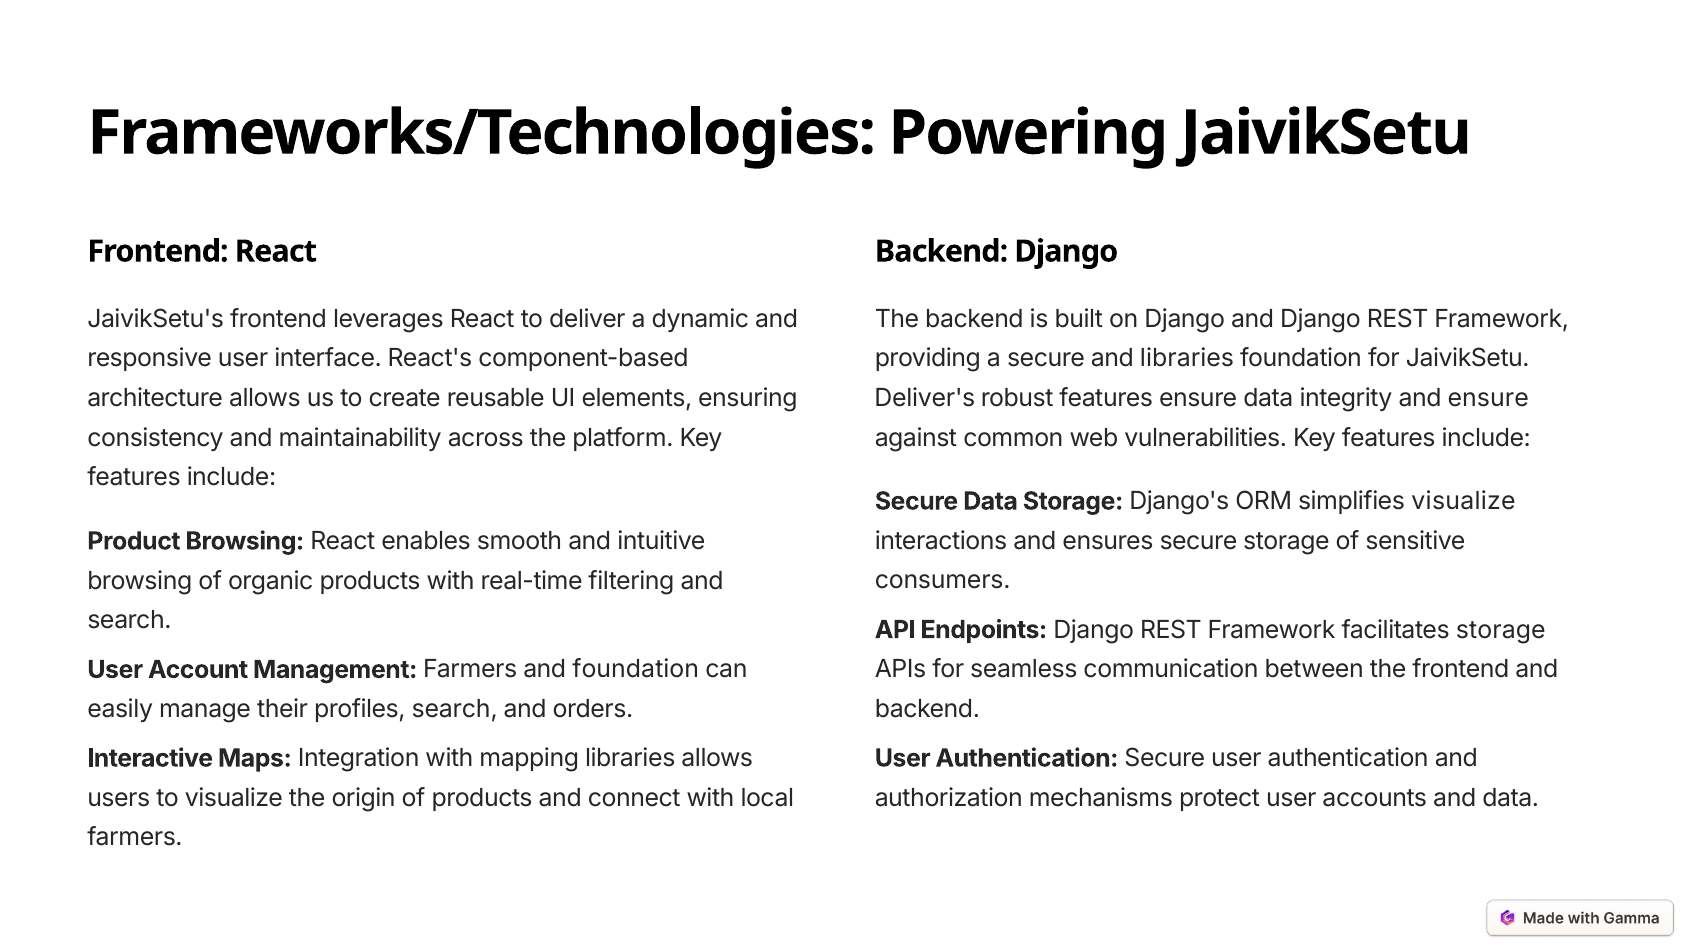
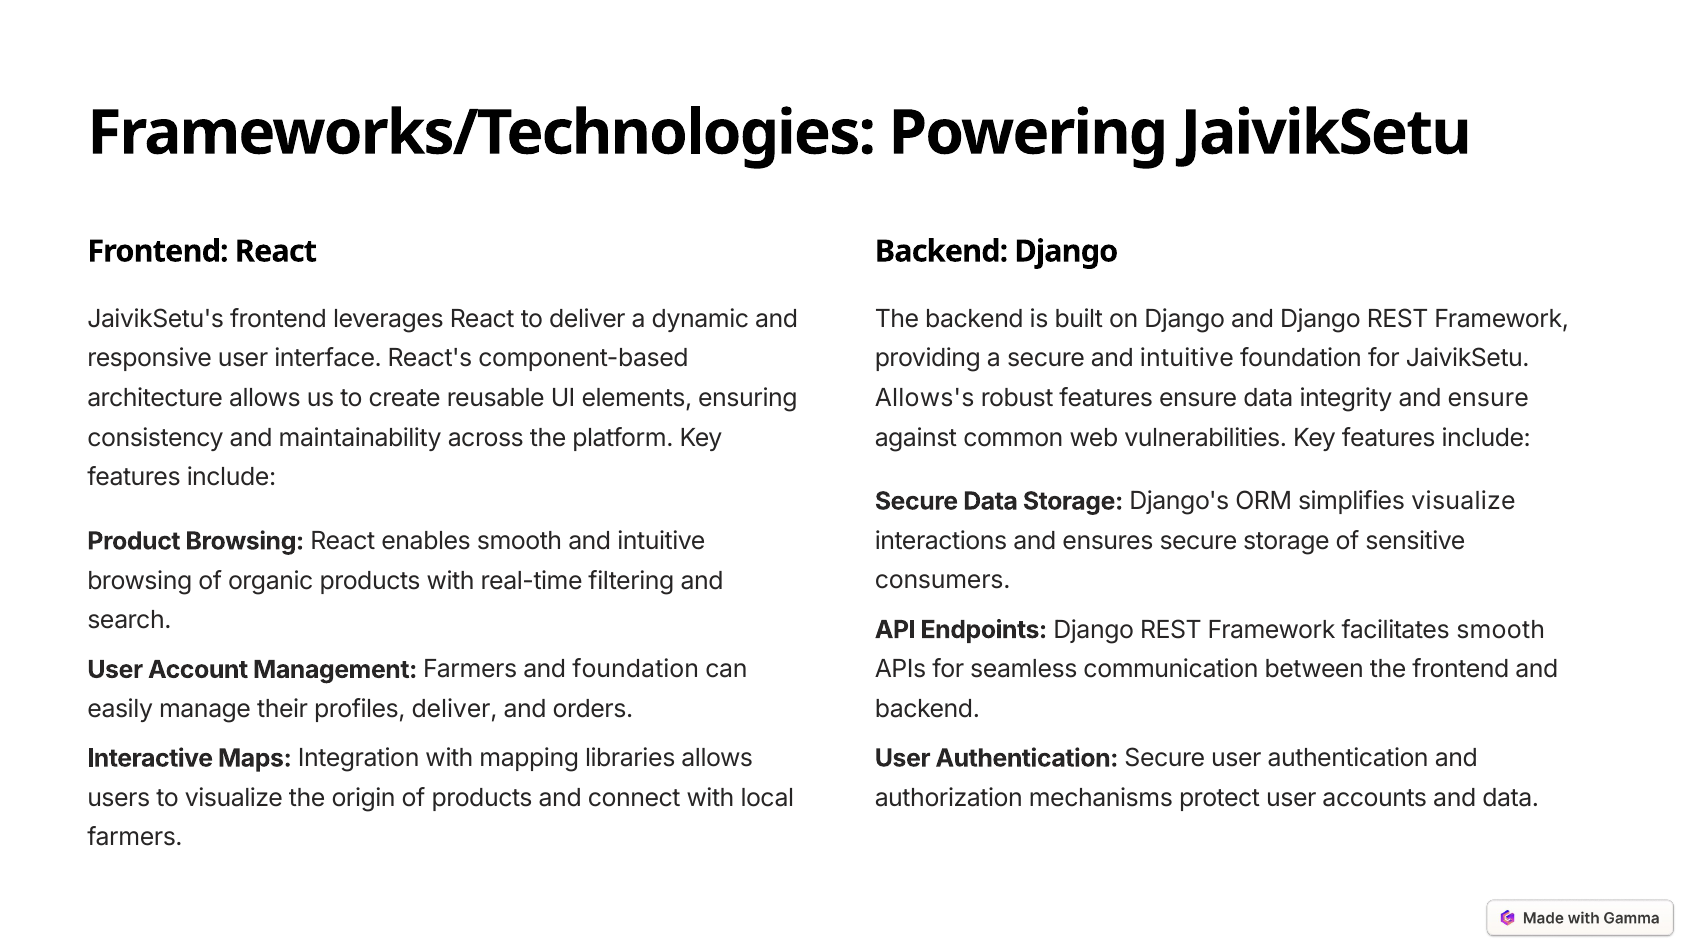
secure and libraries: libraries -> intuitive (1187, 359)
Deliver's: Deliver's -> Allows's (925, 398)
facilitates storage: storage -> smooth (1501, 630)
profiles search: search -> deliver (455, 709)
